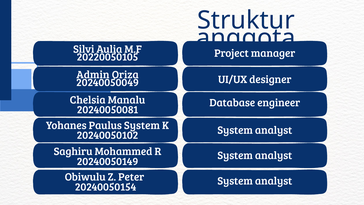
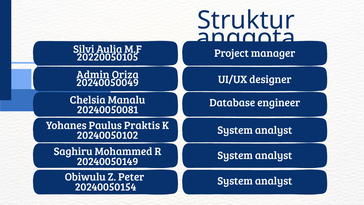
Paulus System: System -> Praktis (142, 125)
